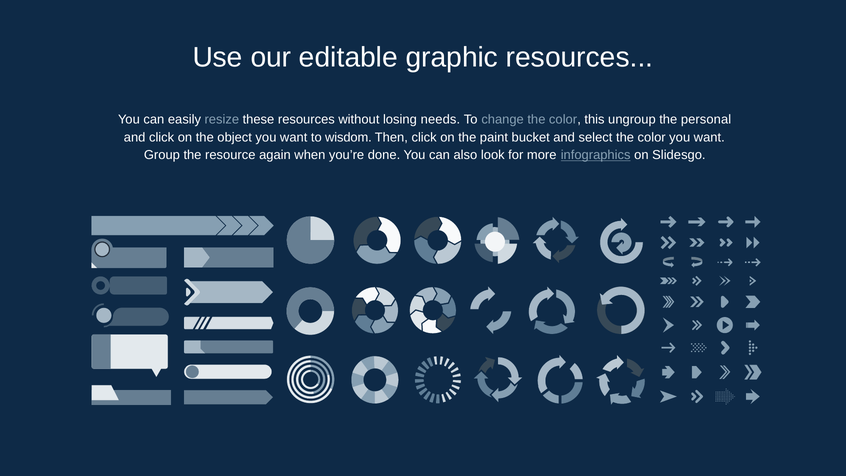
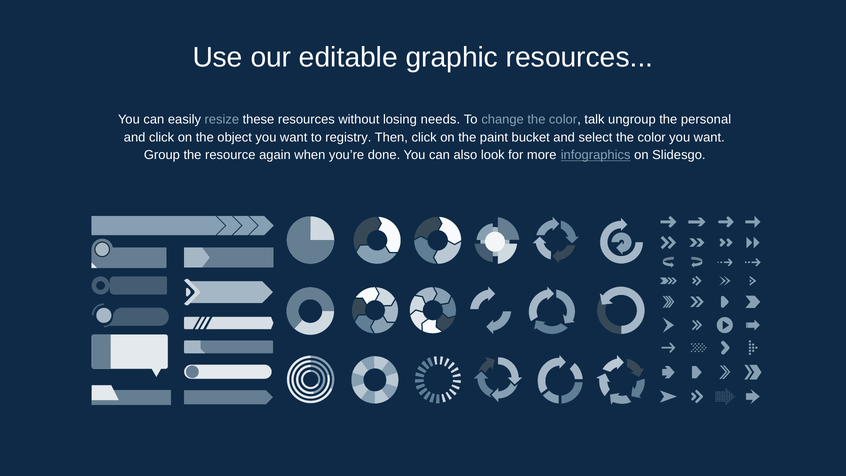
this: this -> talk (594, 120)
wisdom: wisdom -> registry (348, 137)
